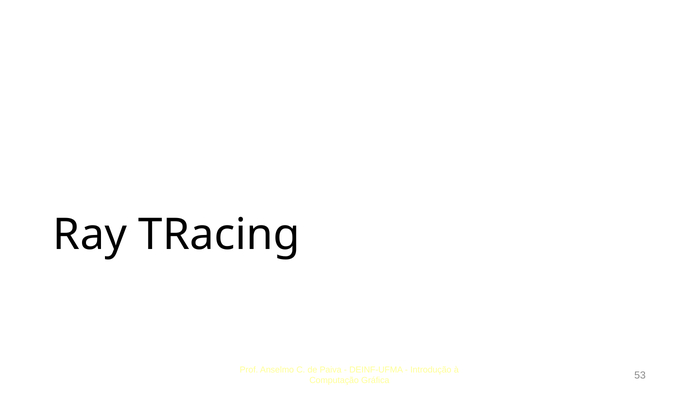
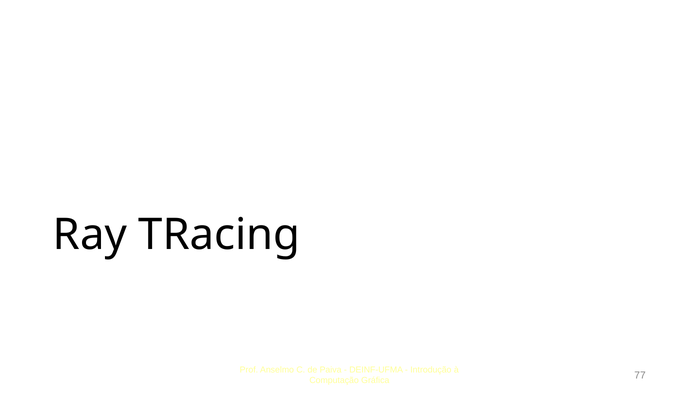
53: 53 -> 77 (640, 376)
